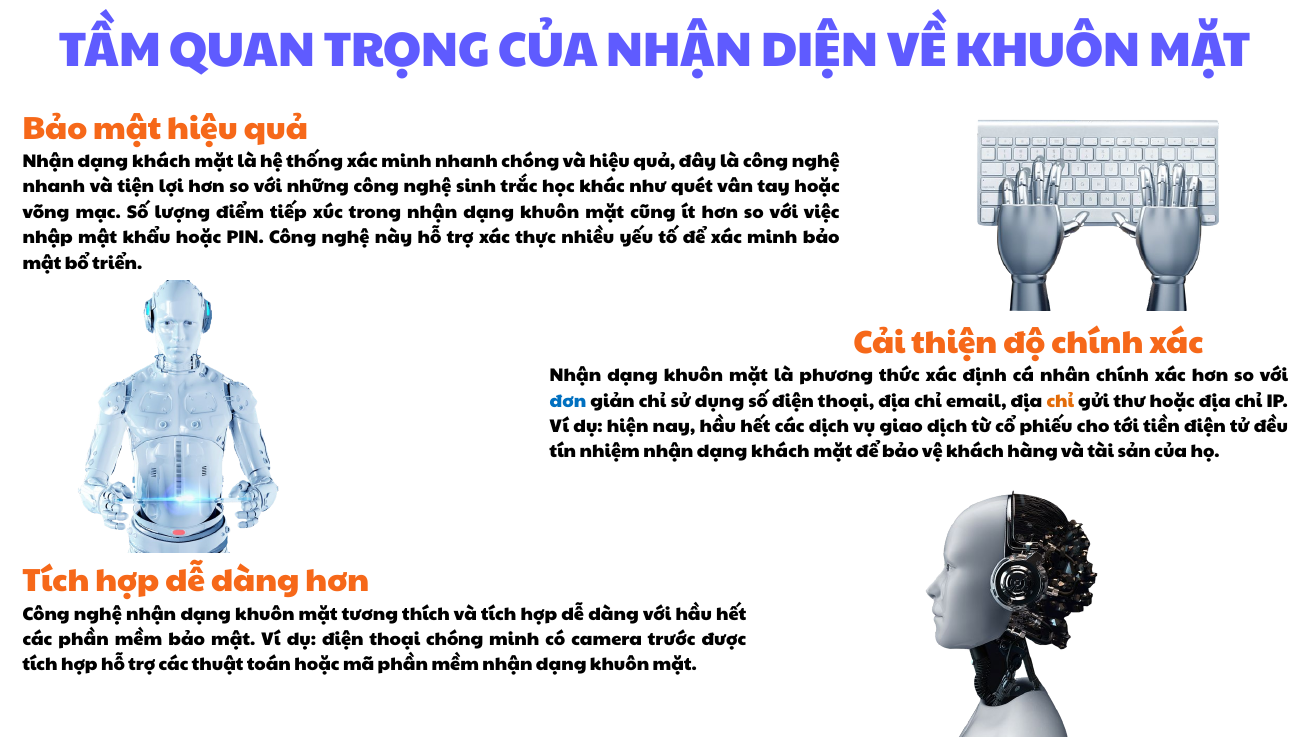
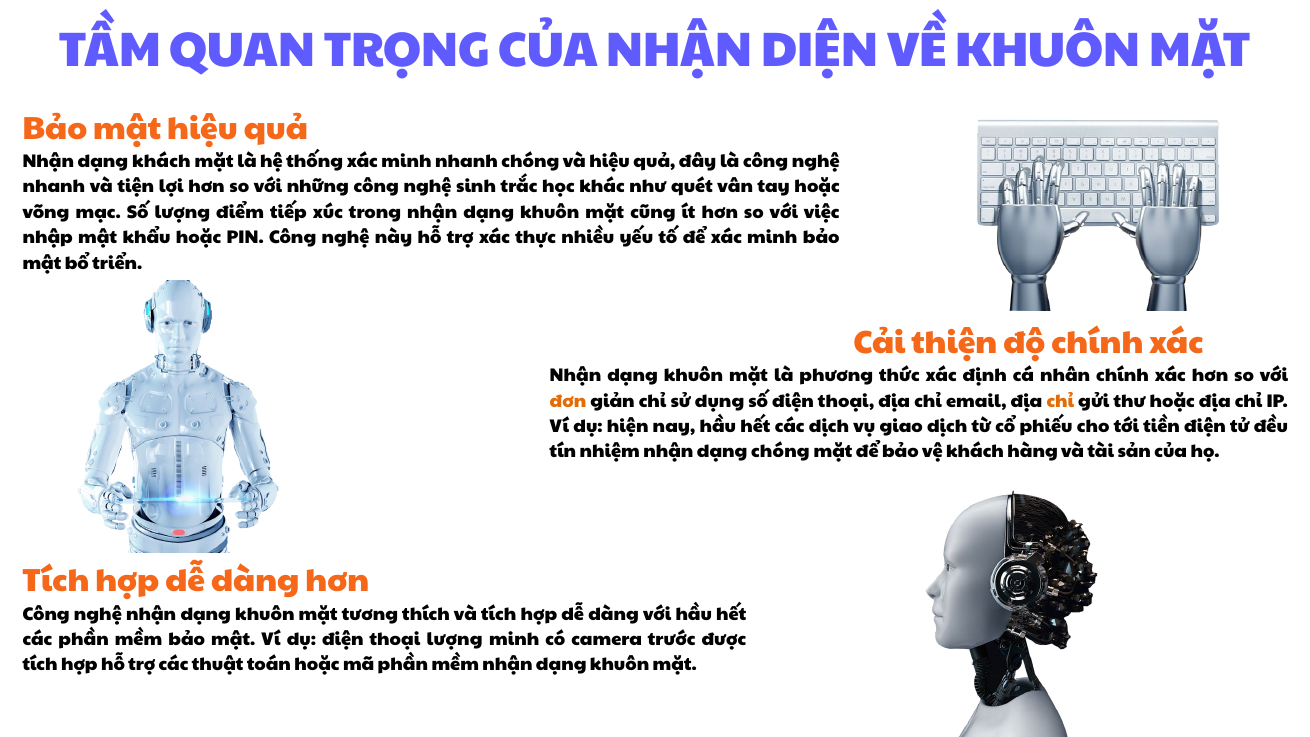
đơn colour: blue -> orange (568, 401)
nhiệm nhận dạng khách: khách -> chóng (780, 452)
thoại chóng: chóng -> lượng (455, 639)
